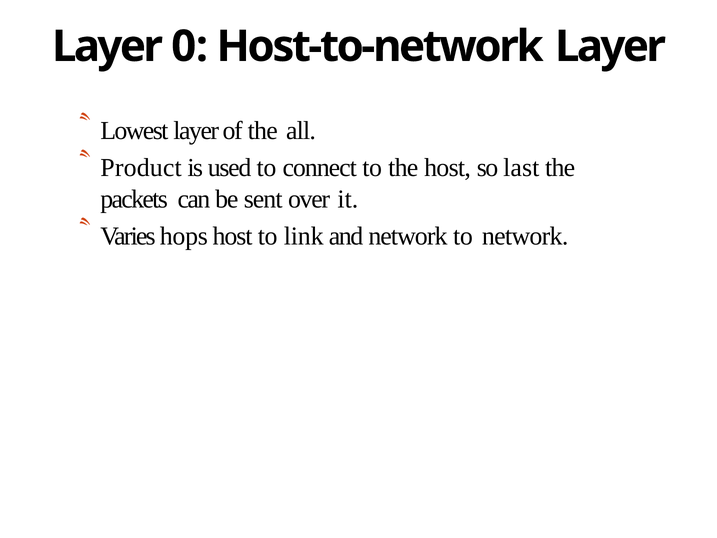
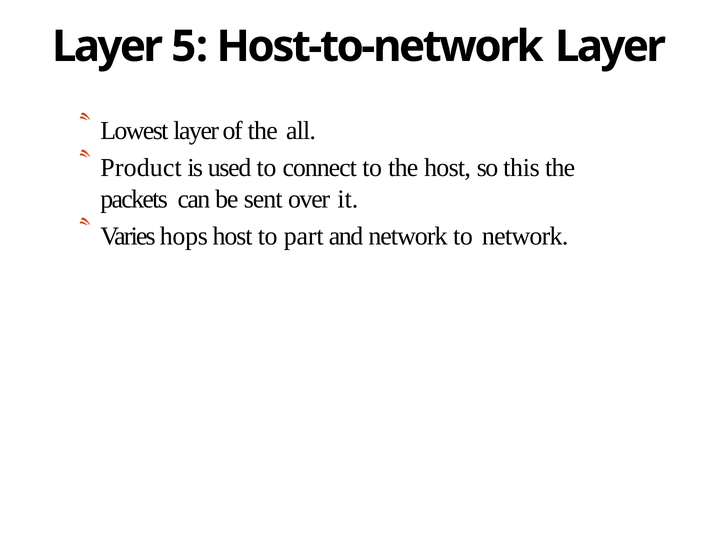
0: 0 -> 5 (190, 46)
last: last -> this (521, 168)
link: link -> part (304, 236)
